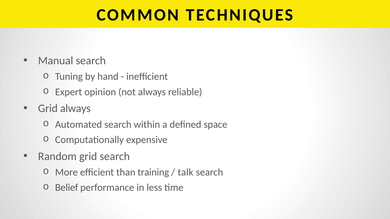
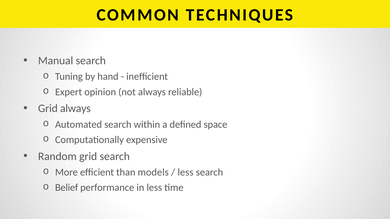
training: training -> models (153, 173)
talk: talk -> less (185, 173)
